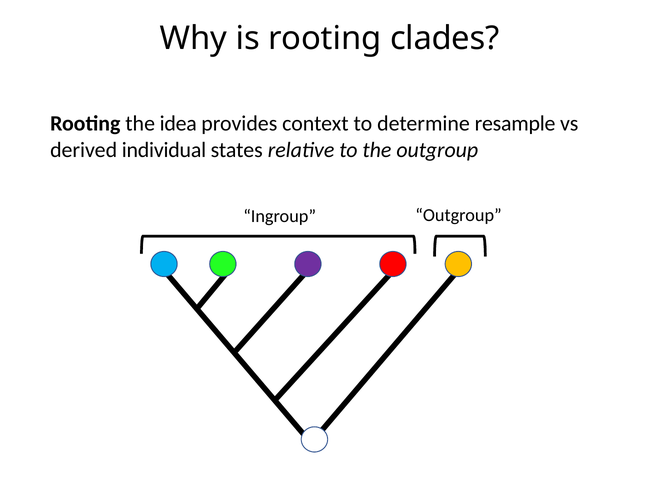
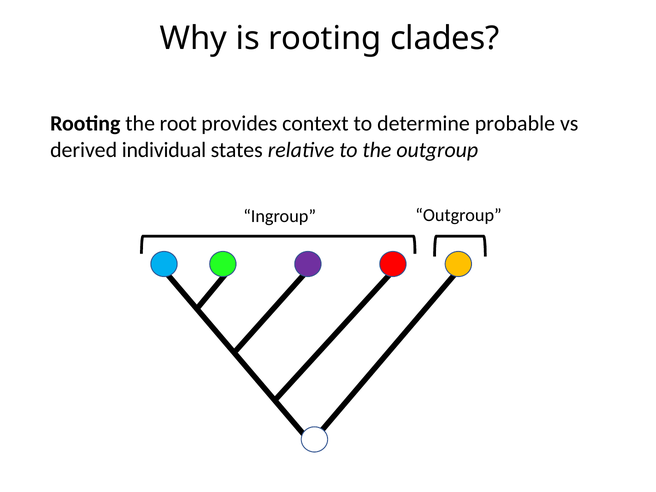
idea: idea -> root (178, 124)
resample: resample -> probable (515, 124)
